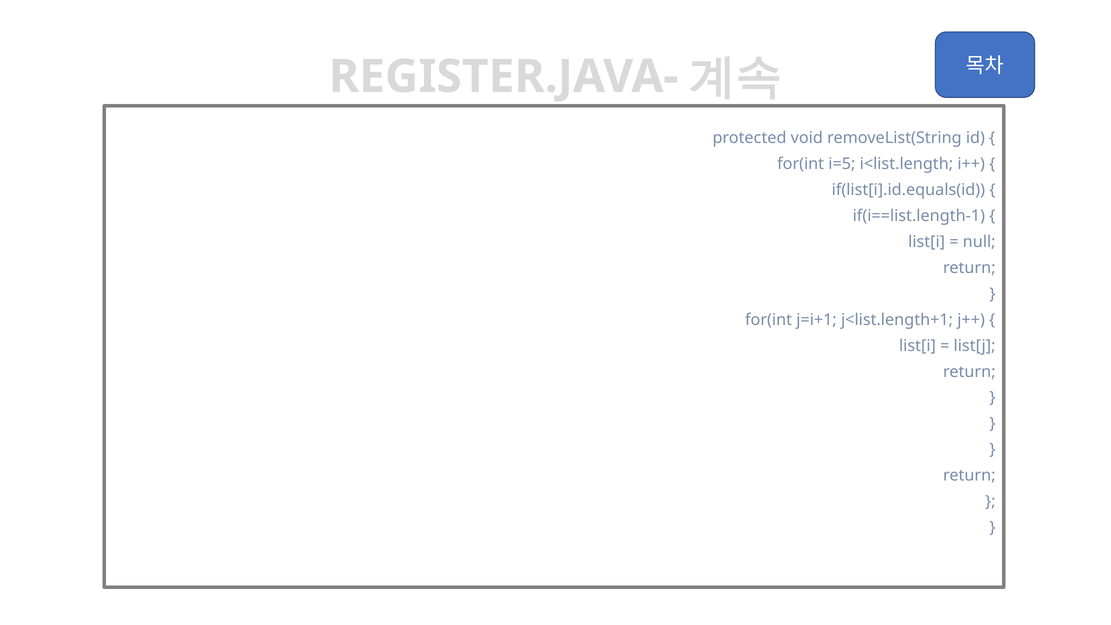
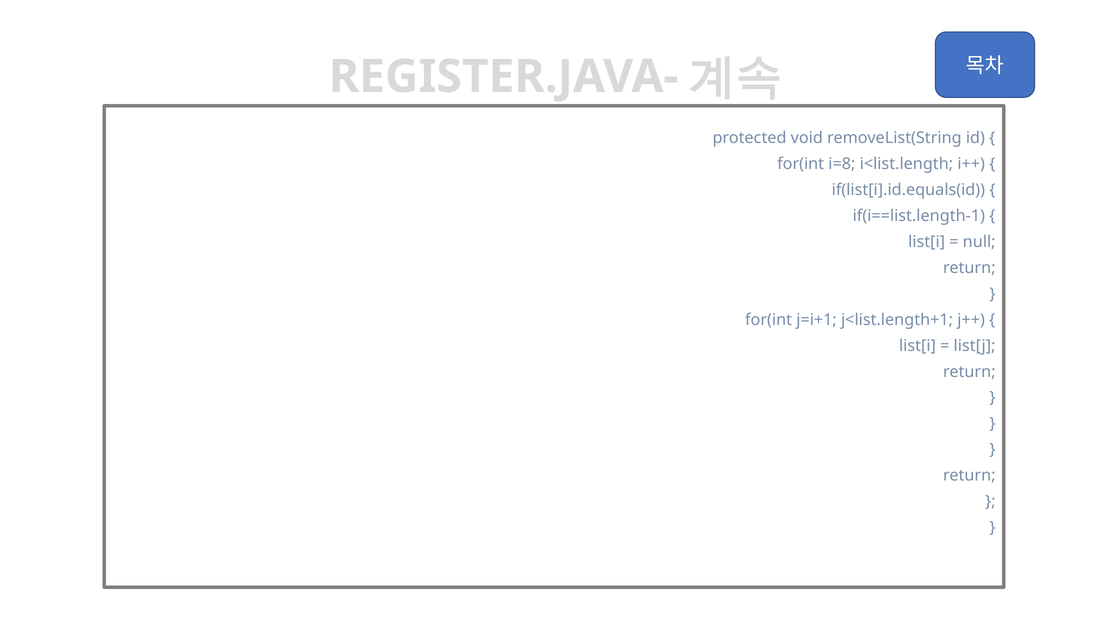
i=5: i=5 -> i=8 (842, 164)
